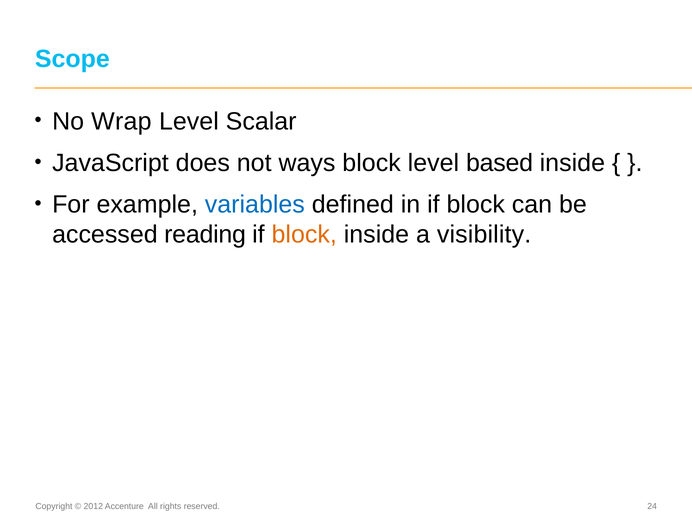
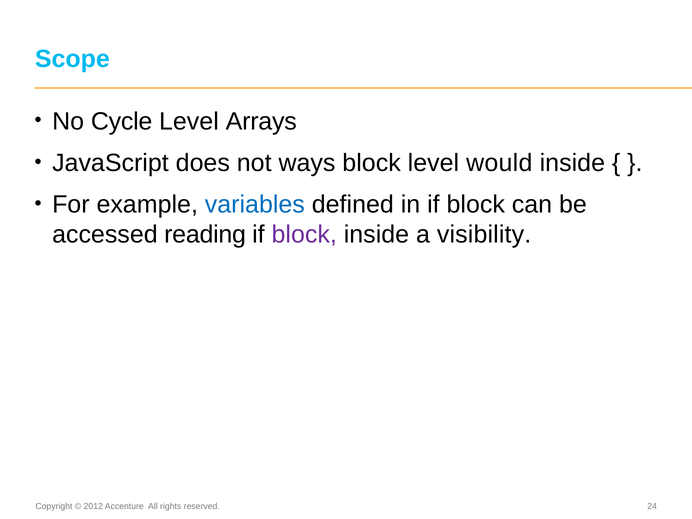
Wrap: Wrap -> Cycle (122, 121)
Scalar: Scalar -> Arrays (261, 121)
based: based -> would (499, 163)
block colour: orange -> purple (304, 235)
